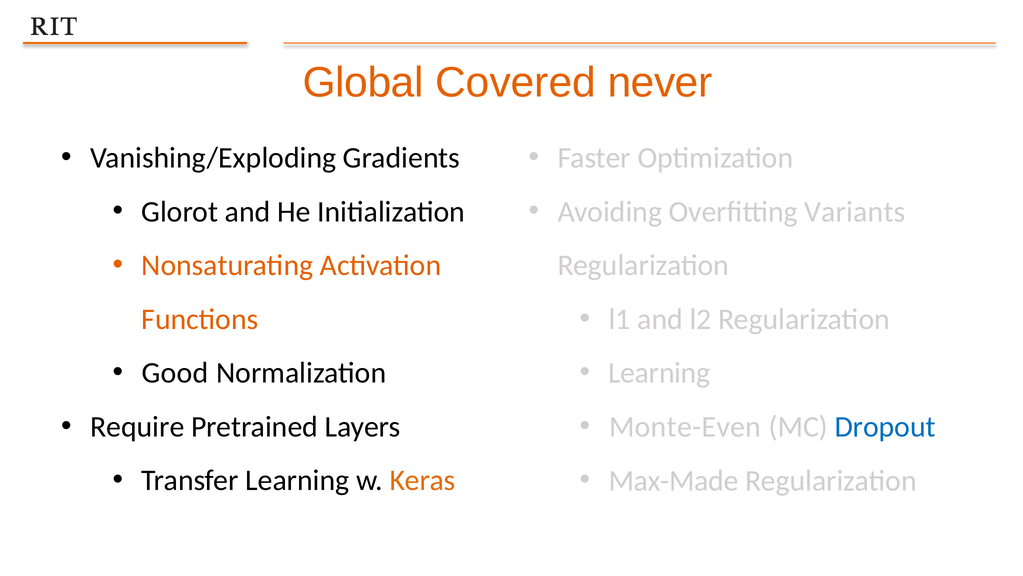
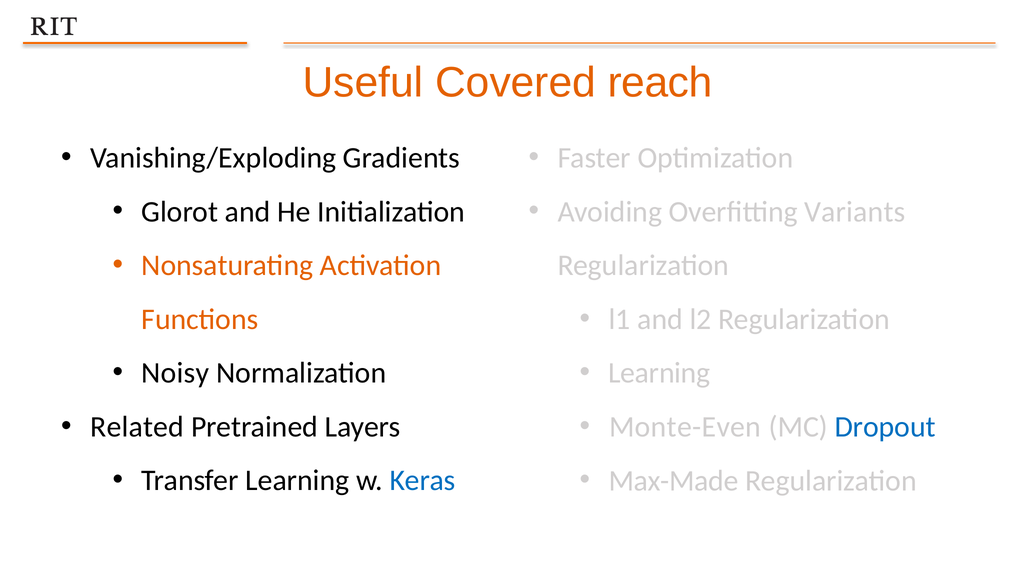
Global: Global -> Useful (363, 83)
never: never -> reach (660, 83)
Good: Good -> Noisy (175, 373)
Require: Require -> Related (137, 426)
Keras colour: orange -> blue (423, 480)
